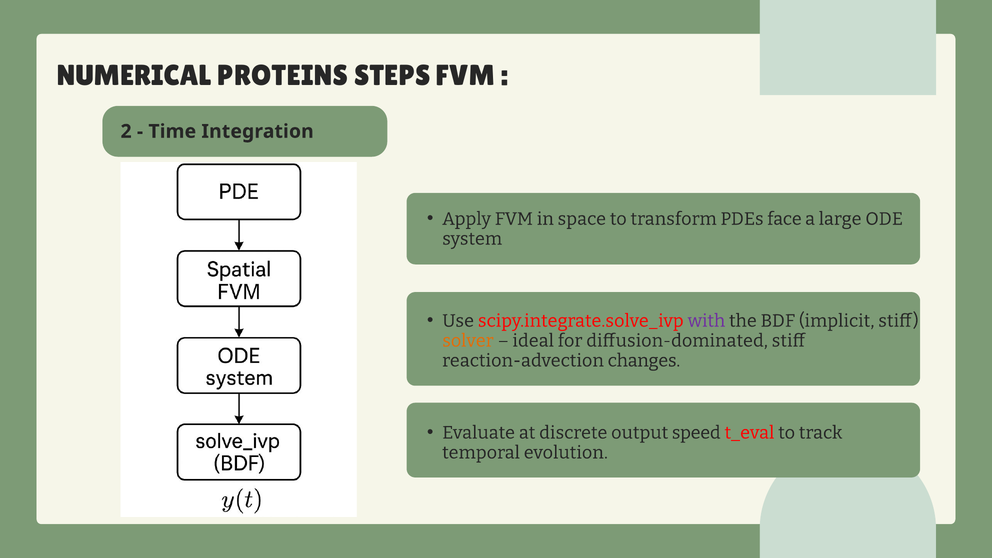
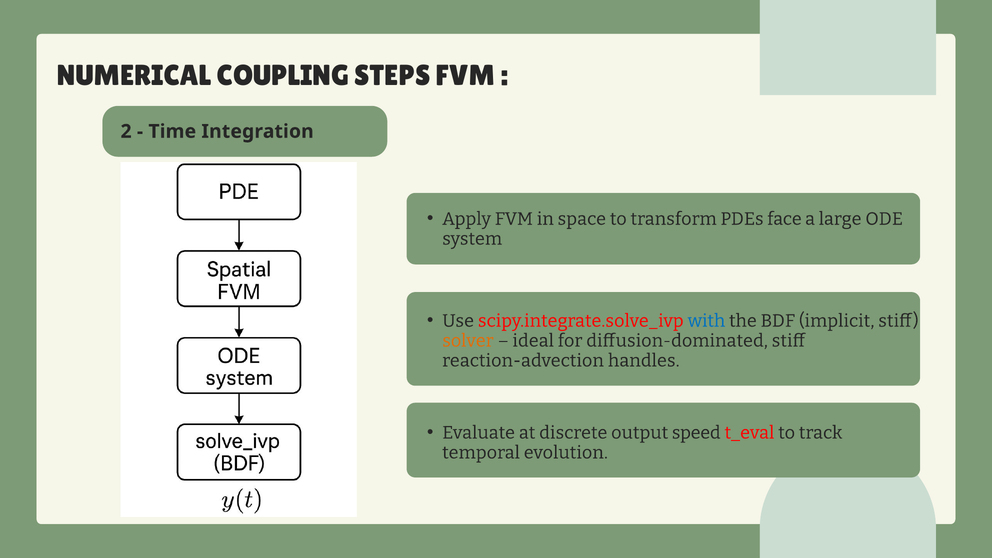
PROTEINS: PROTEINS -> COUPLING (283, 76)
with colour: purple -> blue (706, 321)
changes: changes -> handles (644, 361)
